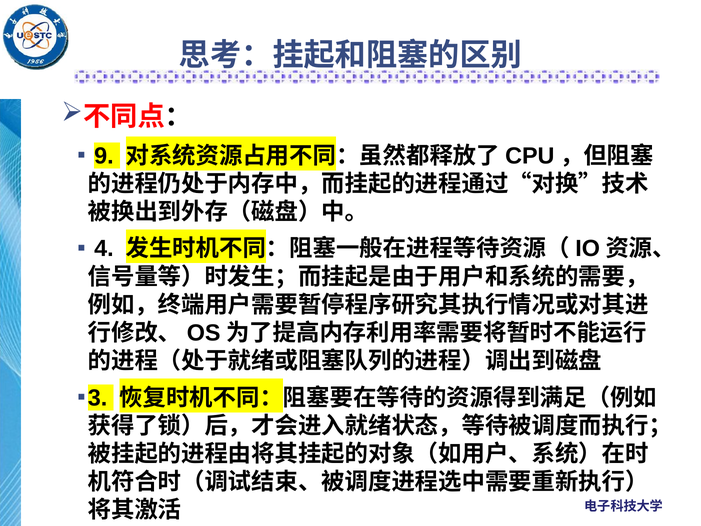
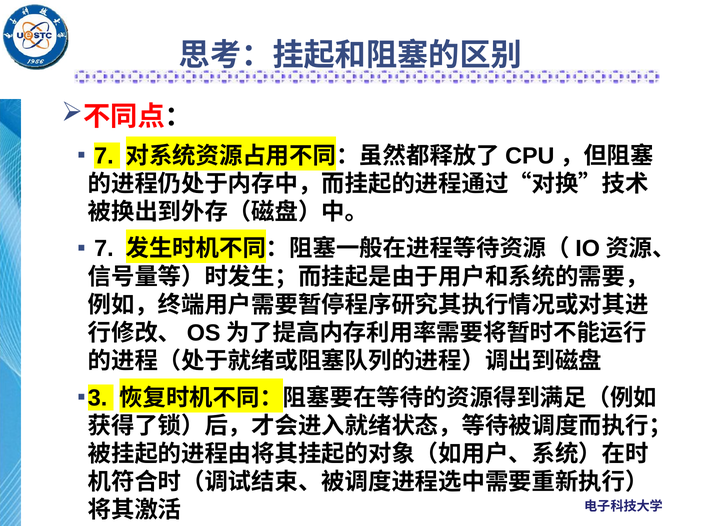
9: 9 -> 7 (104, 156)
4: 4 -> 7 (104, 249)
